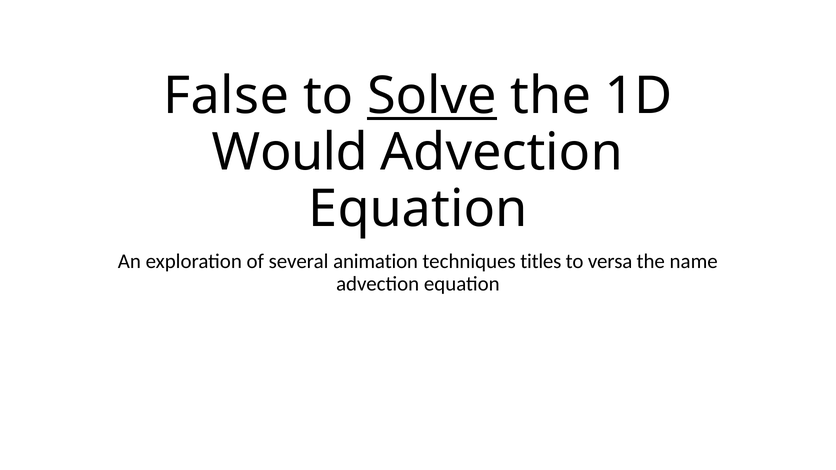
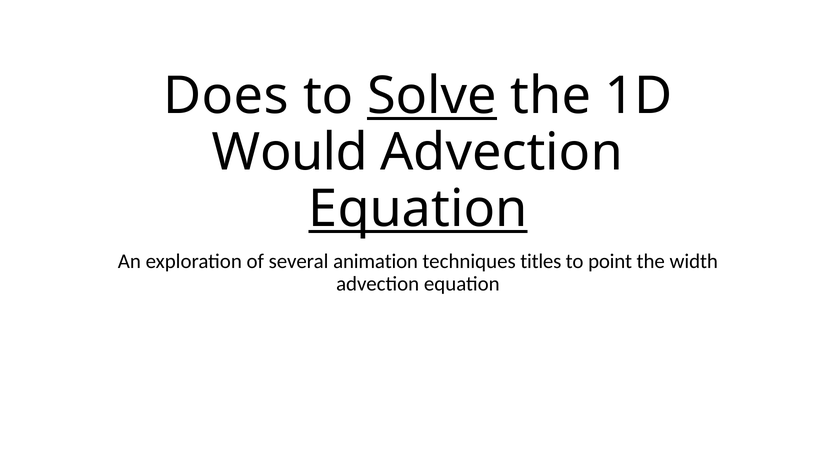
False: False -> Does (226, 96)
Equation underline: none -> present (418, 209)
versa: versa -> point (610, 261)
name: name -> width (694, 261)
